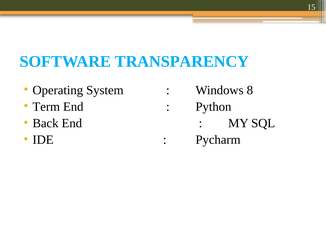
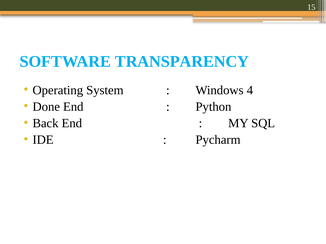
8: 8 -> 4 (250, 90)
Term: Term -> Done (46, 107)
